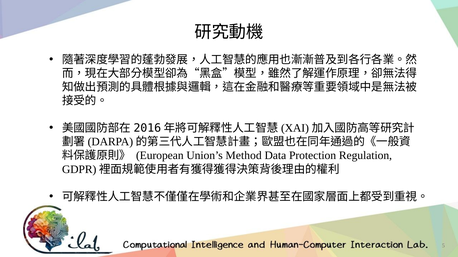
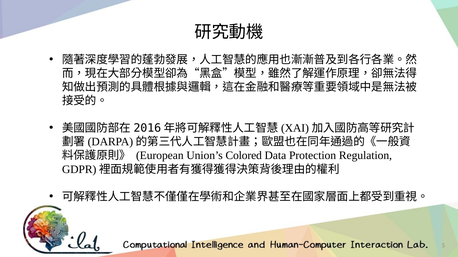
Method: Method -> Colored (244, 156)
